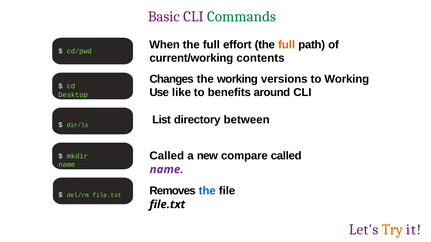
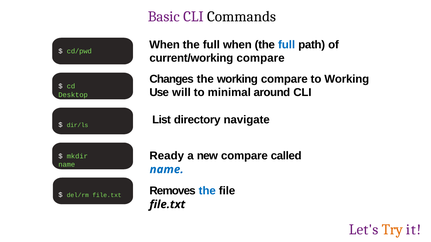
Commands colour: green -> black (241, 17)
full effort: effort -> when (237, 45)
full colour: orange -> blue (287, 45)
current/working contents: contents -> compare (261, 58)
working versions: versions -> compare (284, 79)
like: like -> will (181, 93)
benefits: benefits -> minimal (229, 93)
between: between -> navigate (247, 120)
Called: Called -> Ready (167, 156)
name colour: purple -> blue (167, 170)
